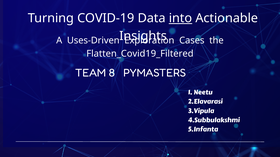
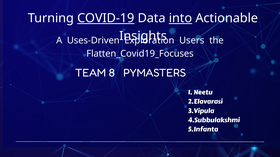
COVID-19 underline: none -> present (106, 18)
Cases: Cases -> Users (192, 41)
Flatten_Covid19_Filtered: Flatten_Covid19_Filtered -> Flatten_Covid19_Focuses (140, 54)
